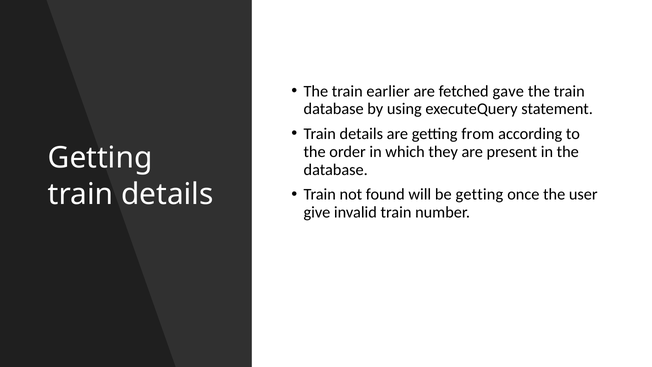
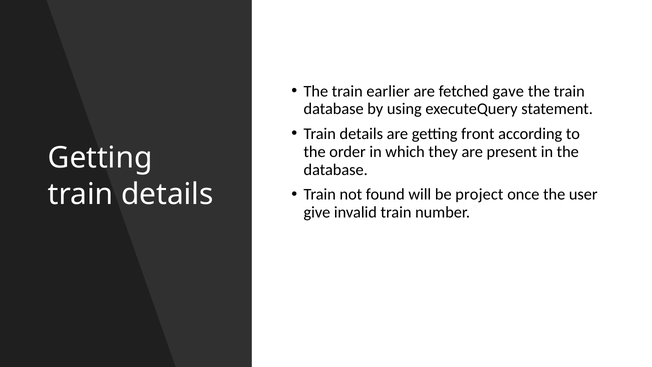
from: from -> front (478, 134)
be getting: getting -> project (479, 194)
